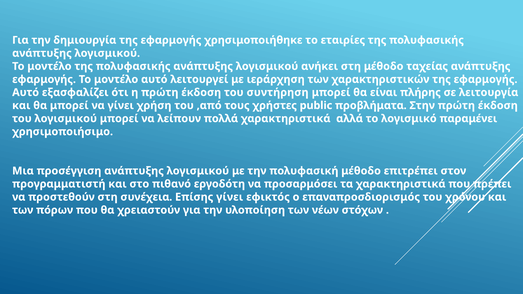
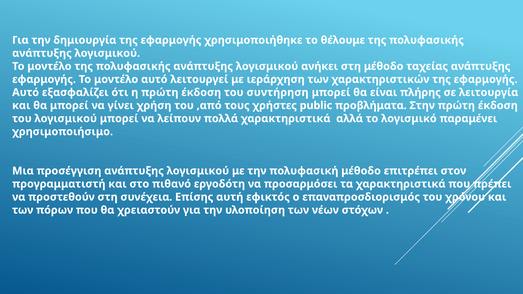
εταιρίες: εταιρίες -> θέλουμε (343, 40)
Επίσης γίνει: γίνει -> αυτή (230, 197)
